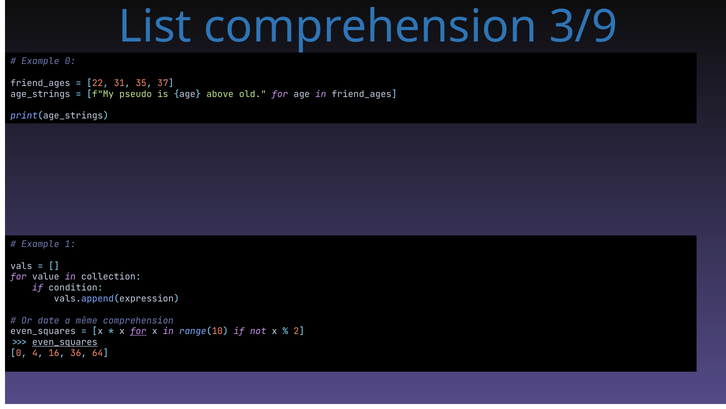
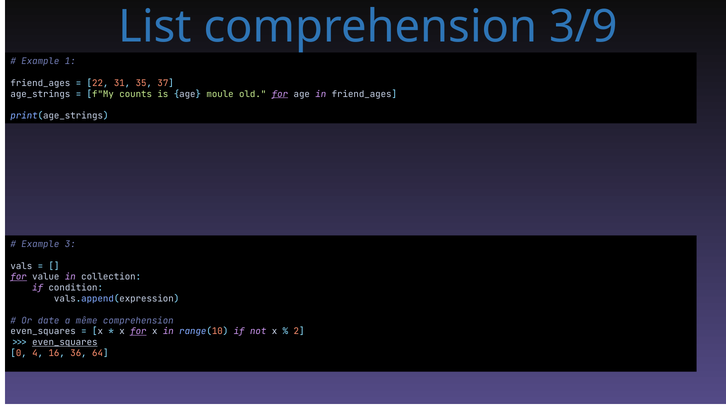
Example 0: 0 -> 1 (70, 61)
pseudo: pseudo -> counts (136, 94)
above: above -> moule (220, 94)
for underline: none -> present (280, 94)
1: 1 -> 3 (70, 244)
for underline: none -> present (19, 277)
